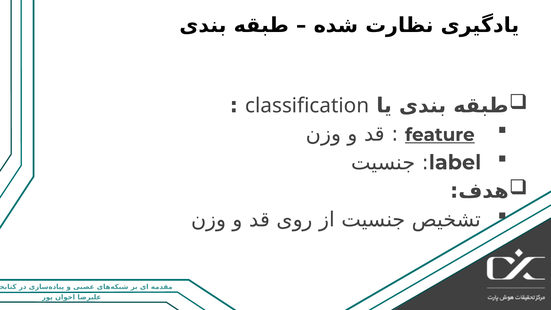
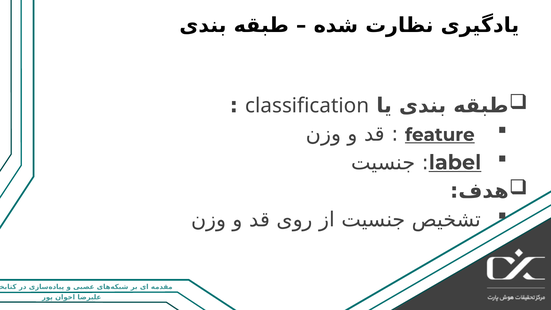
label underline: none -> present (455, 163)
